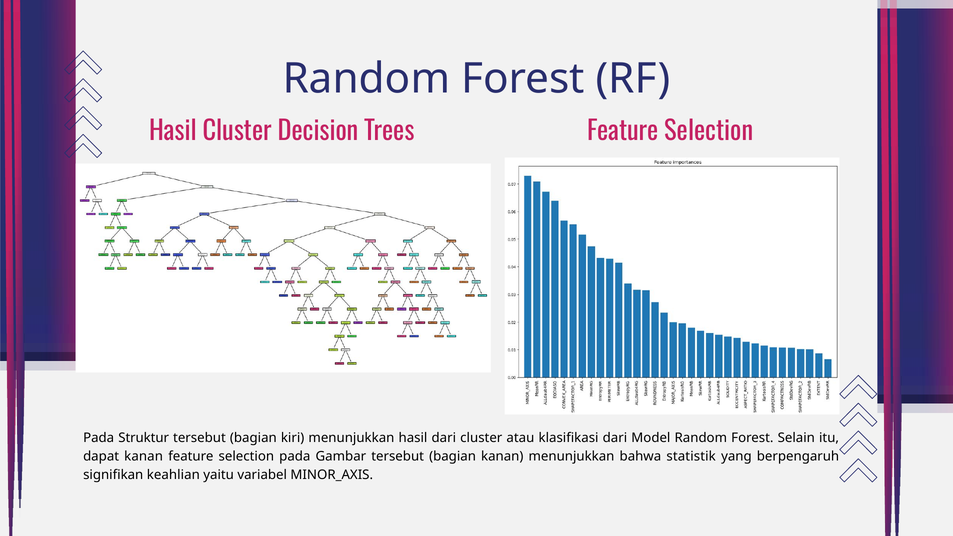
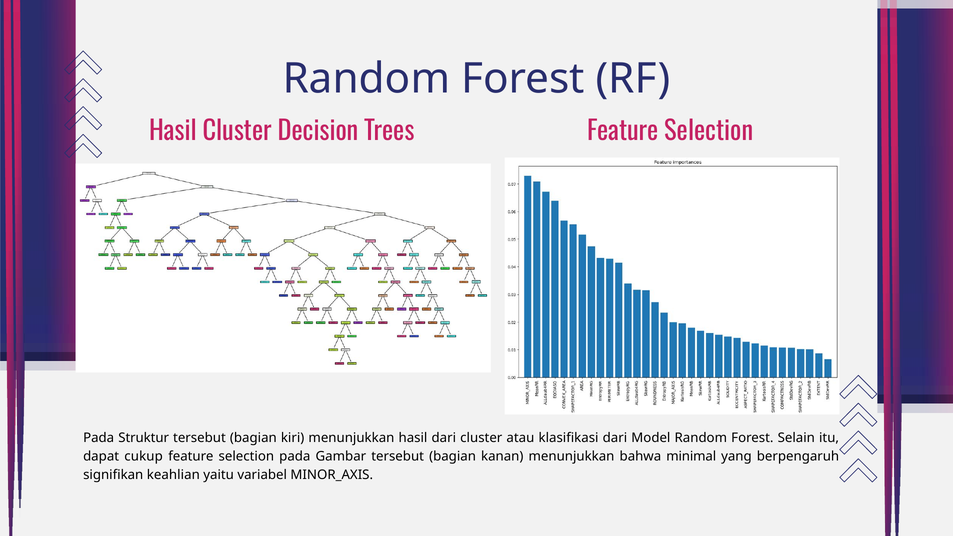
dapat kanan: kanan -> cukup (144, 456)
statistik: statistik -> minimal (691, 456)
